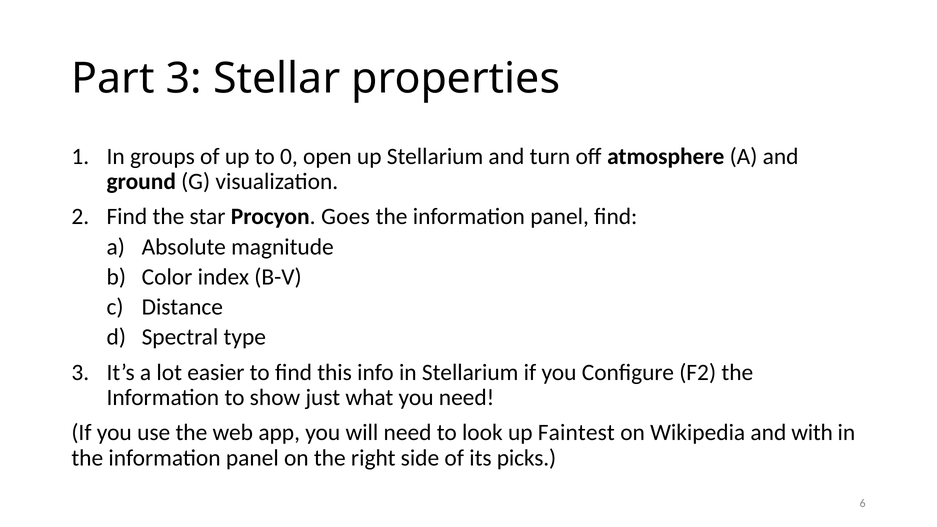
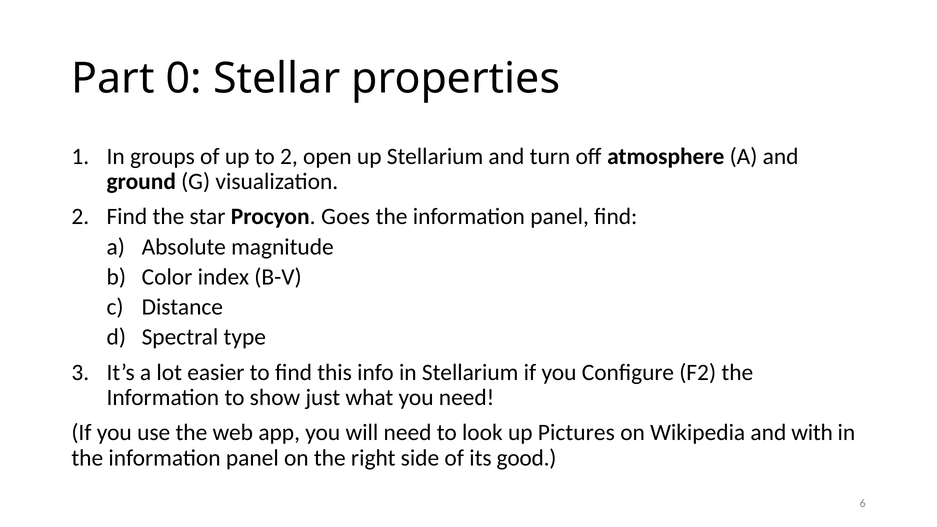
Part 3: 3 -> 0 (184, 79)
to 0: 0 -> 2 (289, 156)
Faintest: Faintest -> Pictures (576, 433)
picks: picks -> good (527, 458)
